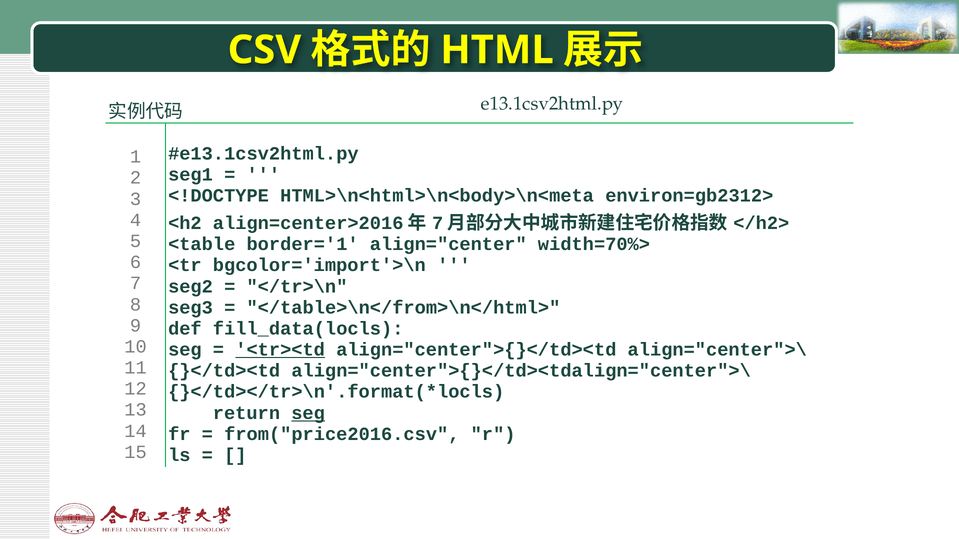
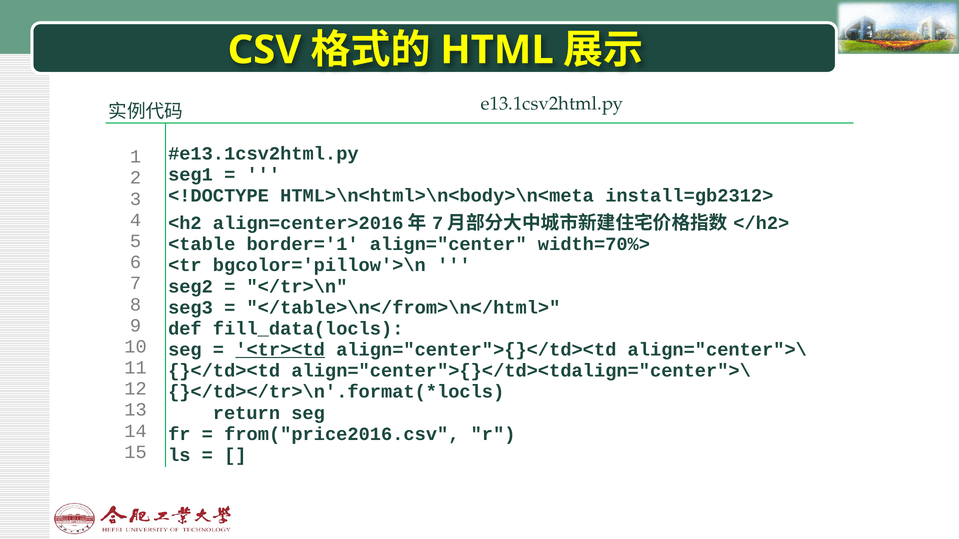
environ=gb2312>: environ=gb2312> -> install=gb2312> (689, 196)
bgcolor='import'>\n: bgcolor='import'>\n -> bgcolor='pillow'>\n (319, 265)
seg underline: present -> none (308, 413)
